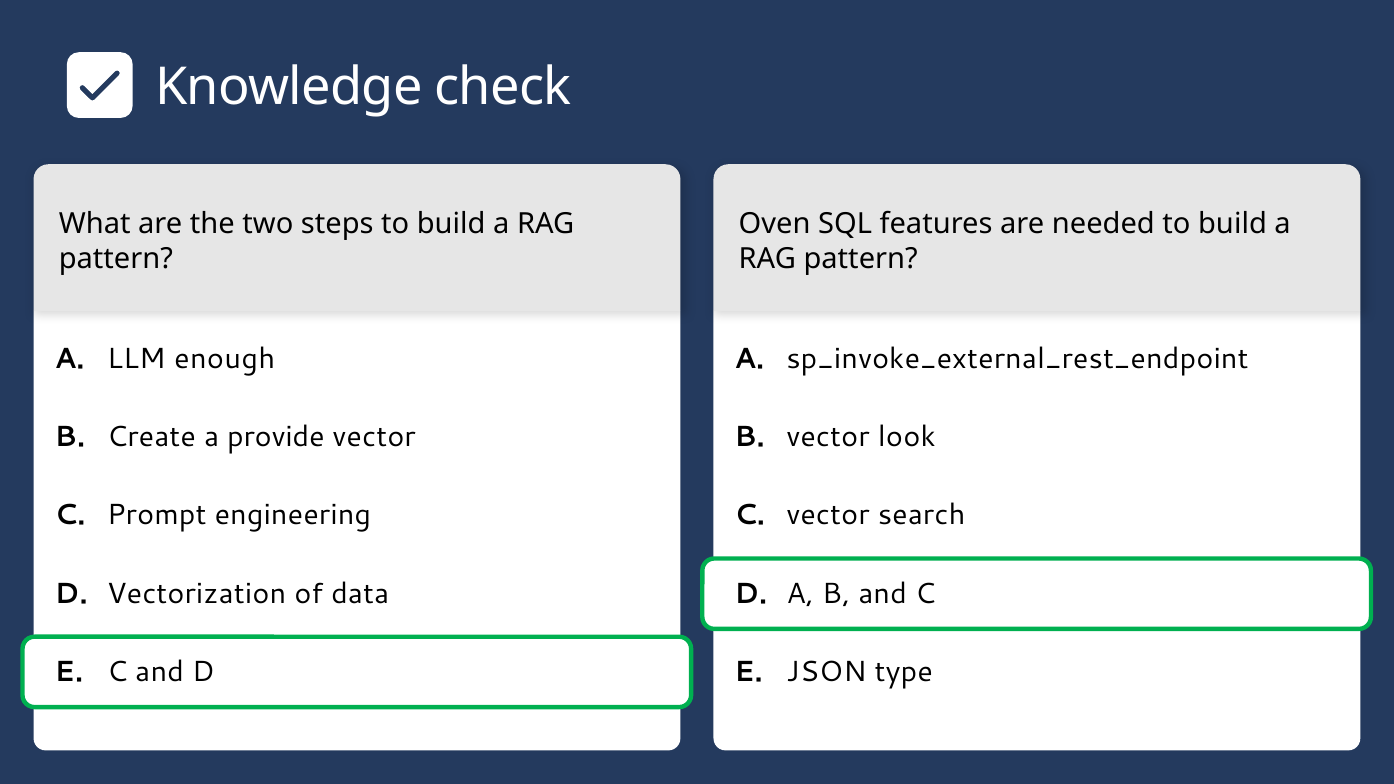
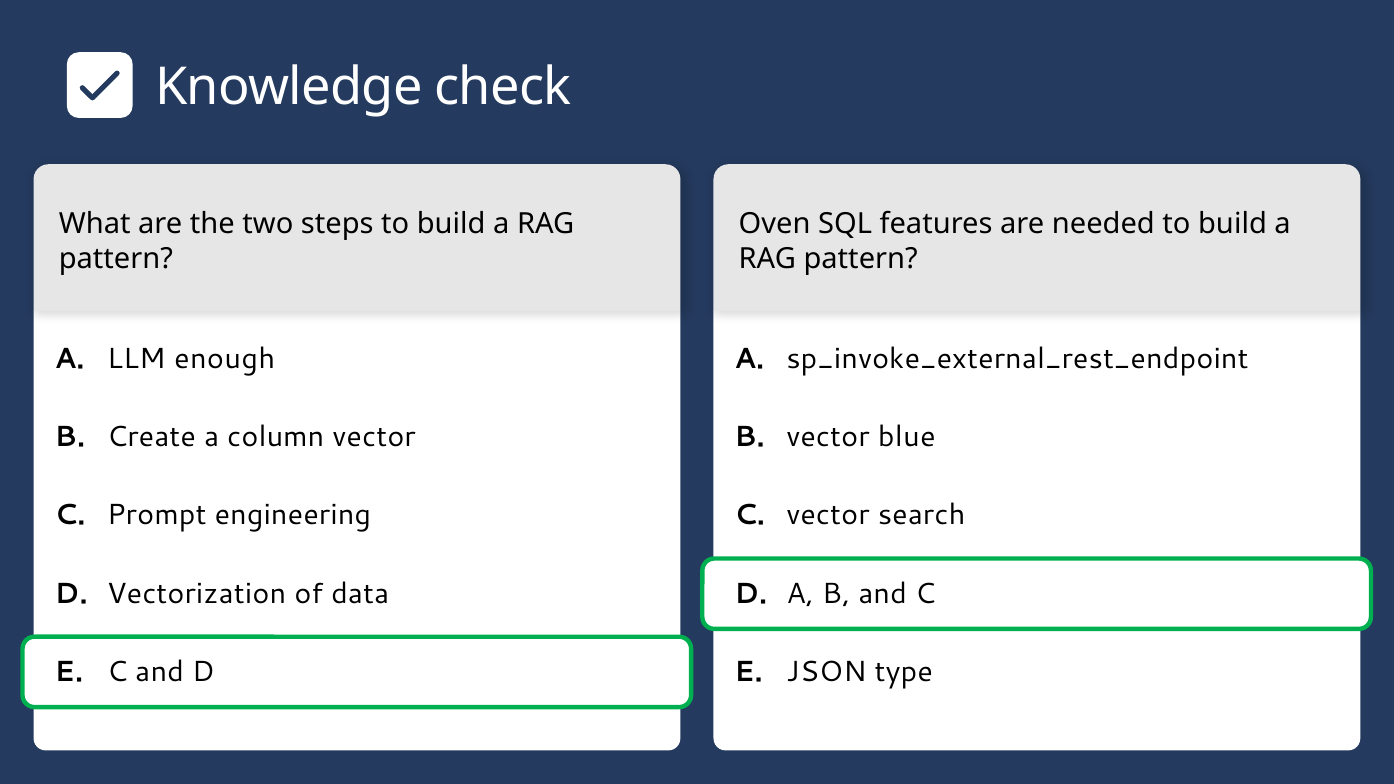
provide: provide -> column (276, 437)
look: look -> blue (907, 437)
